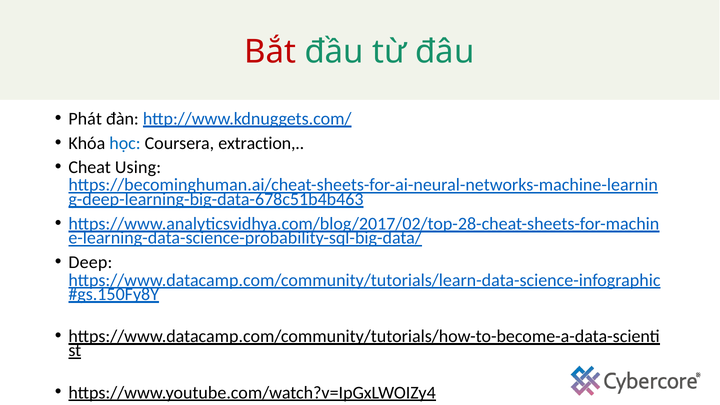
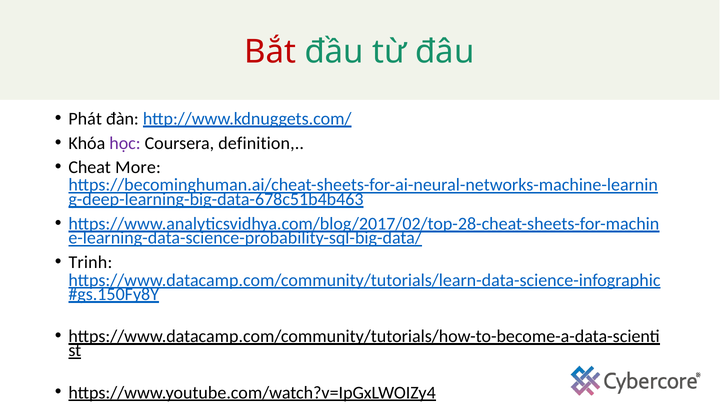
học colour: blue -> purple (125, 143)
extraction: extraction -> definition (261, 143)
Using: Using -> More (138, 167)
Deep: Deep -> Trinh (90, 262)
